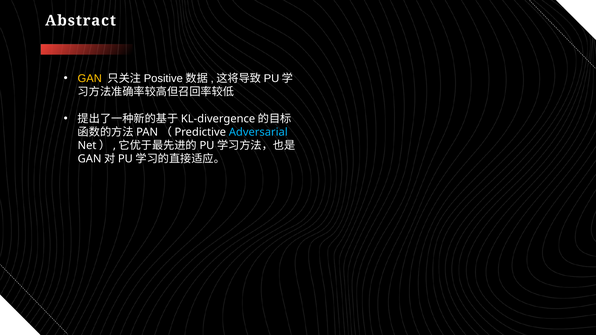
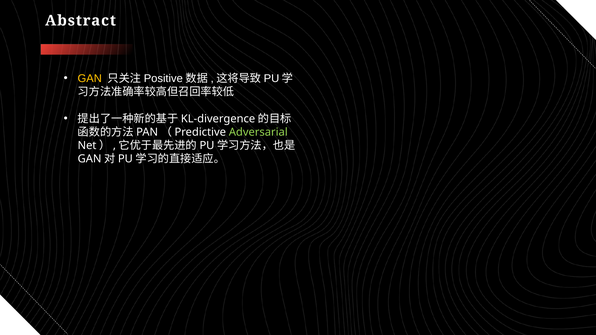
Adversarial colour: light blue -> light green (258, 132)
